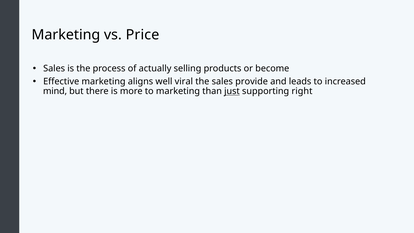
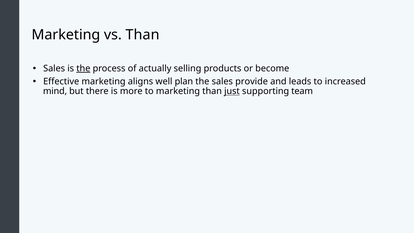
vs Price: Price -> Than (143, 35)
the underline: none -> present (83, 68)
viral: viral -> plan (184, 81)
right: right -> team (302, 91)
